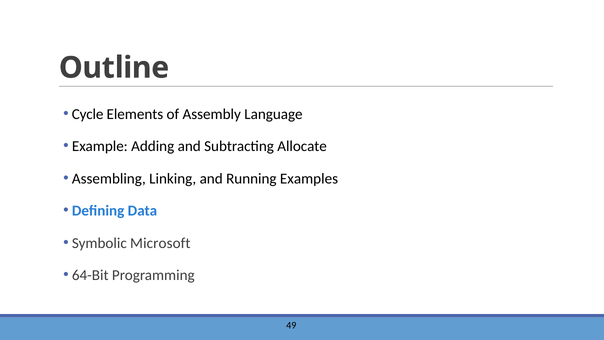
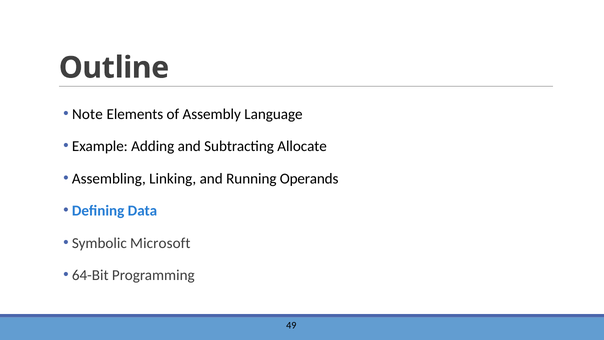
Cycle: Cycle -> Note (87, 114)
Examples: Examples -> Operands (309, 178)
